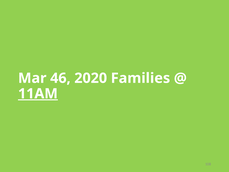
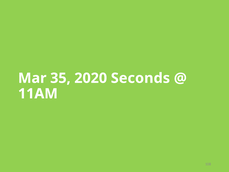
46: 46 -> 35 (60, 78)
Families: Families -> Seconds (140, 78)
11AM underline: present -> none (38, 94)
